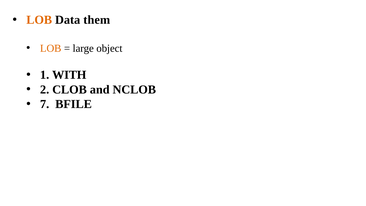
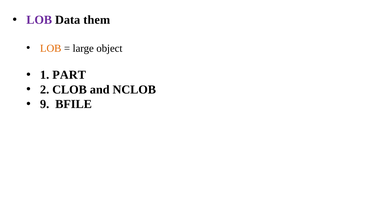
LOB colour: orange -> purple (39, 20)
WITH: WITH -> PART (69, 75)
7: 7 -> 9 (45, 104)
